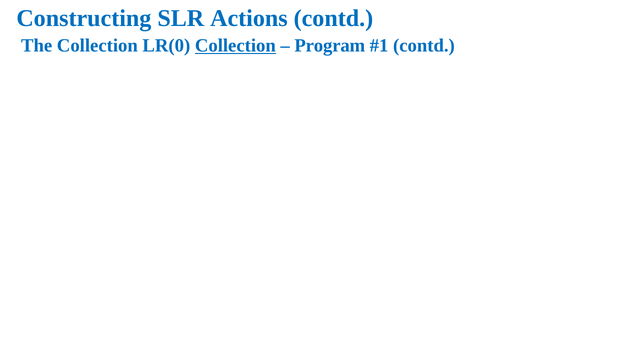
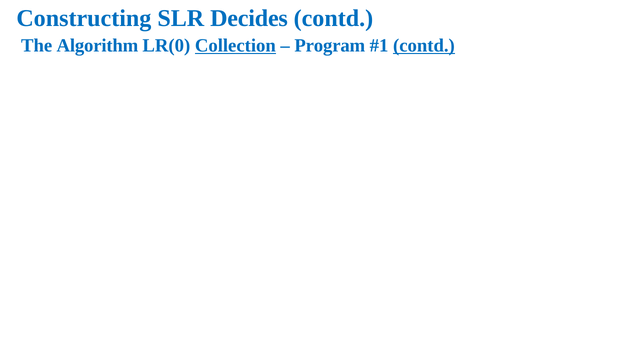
Actions: Actions -> Decides (249, 18)
The Collection: Collection -> Algorithm (97, 45)
contd underline: none -> present (424, 45)
